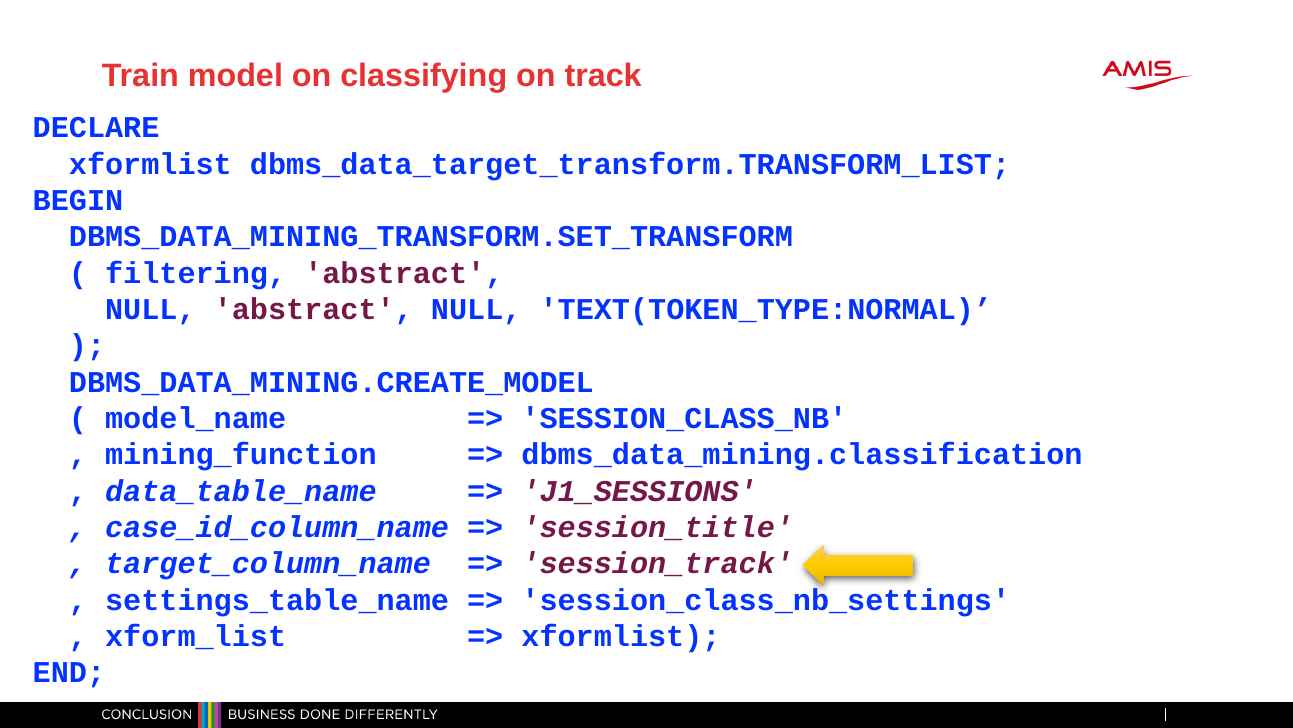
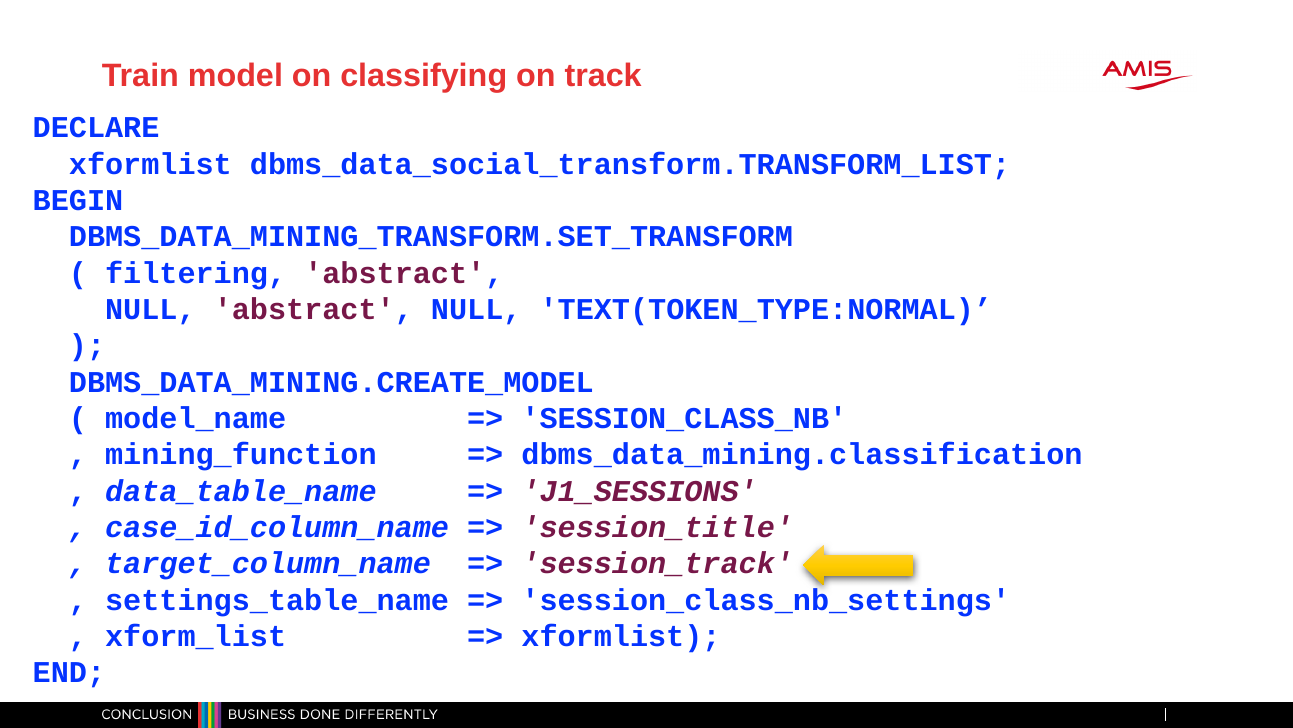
dbms_data_target_transform.TRANSFORM_LIST: dbms_data_target_transform.TRANSFORM_LIST -> dbms_data_social_transform.TRANSFORM_LIST (630, 164)
